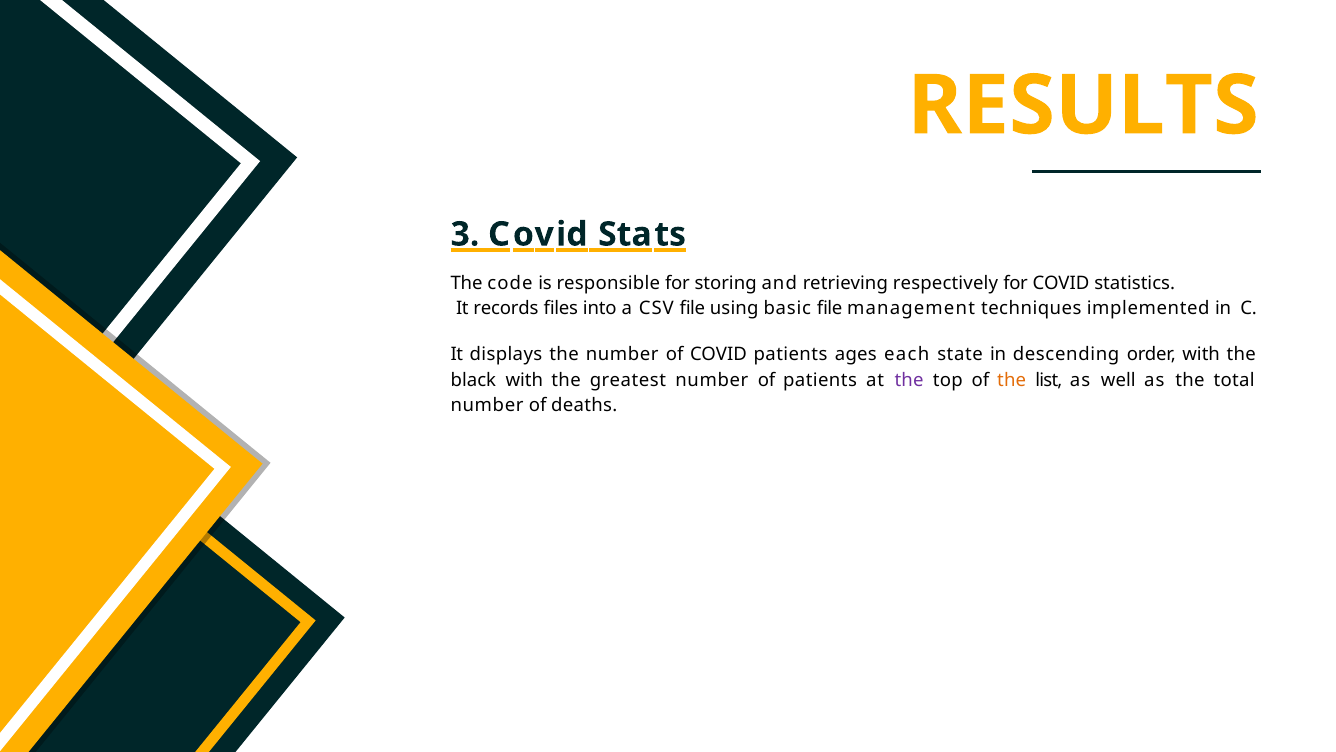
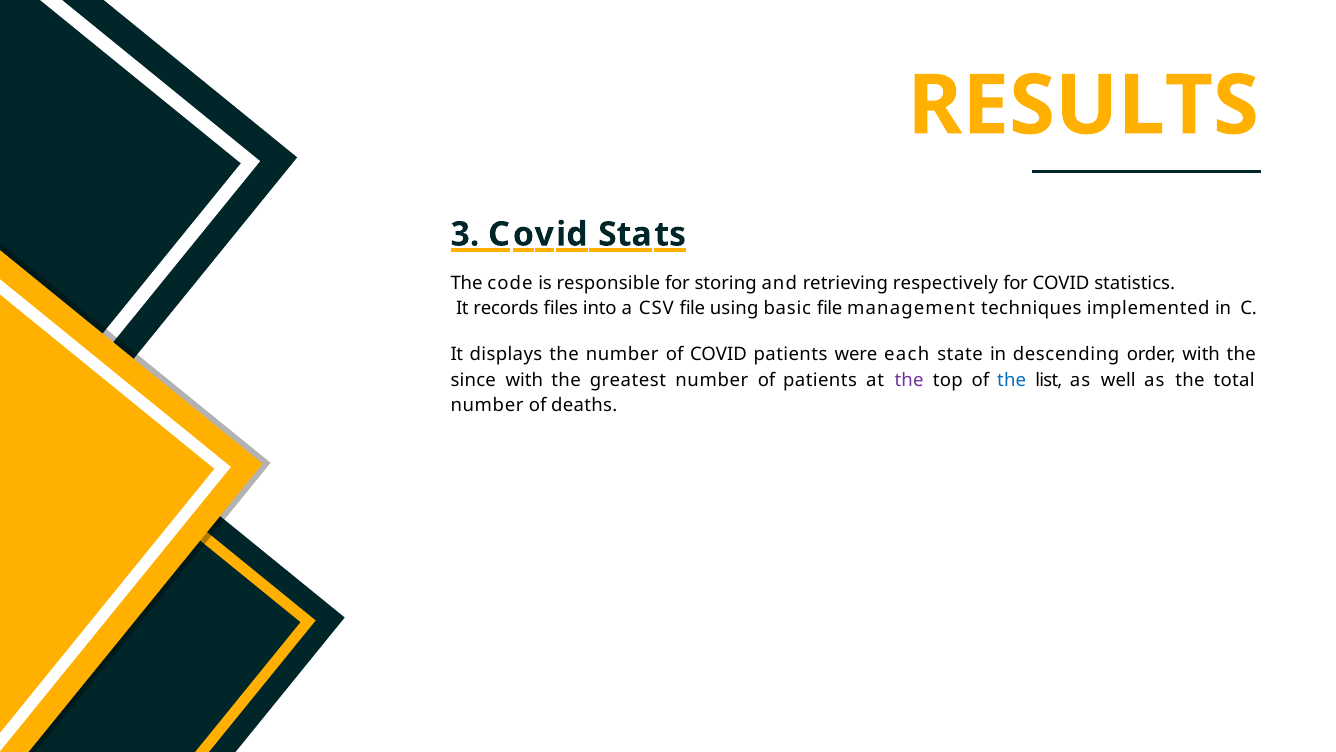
ages: ages -> were (856, 354)
black: black -> since (473, 380)
the colour: orange -> blue (1012, 380)
